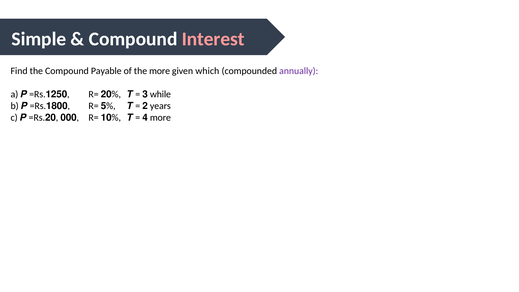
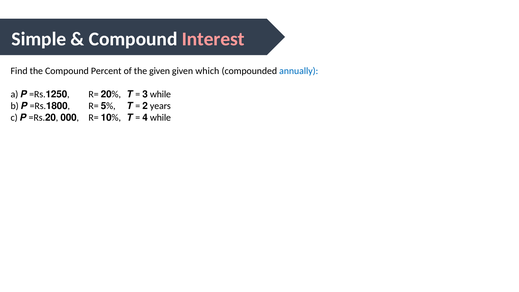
Payable: Payable -> Percent (106, 71)
the more: more -> given (160, 71)
annually colour: purple -> blue (299, 71)
more: more -> while (160, 118)
